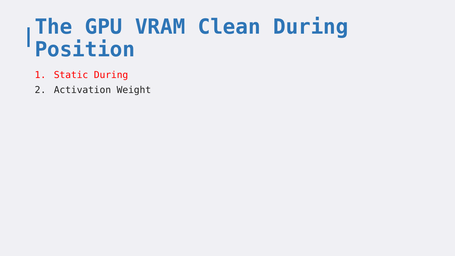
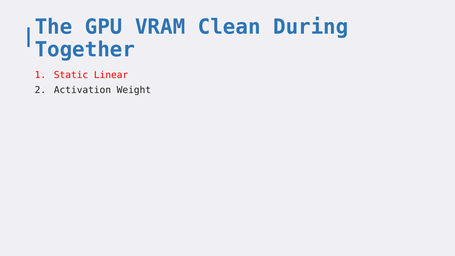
Position: Position -> Together (85, 50)
Static During: During -> Linear (111, 75)
